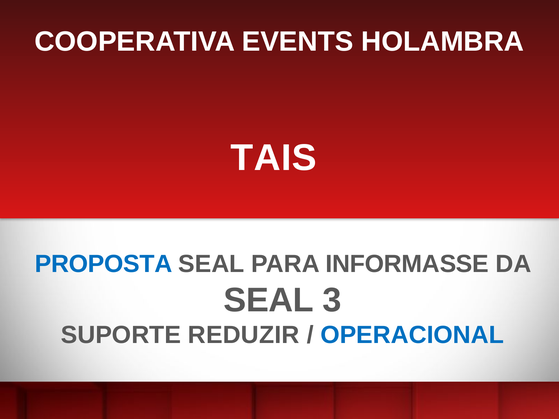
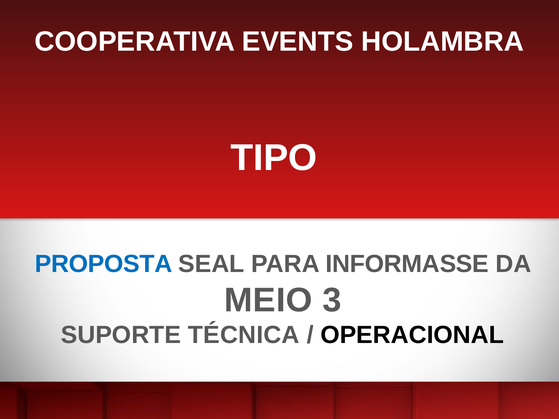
TAIS: TAIS -> TIPO (274, 158)
SEAL: SEAL -> MEIO (268, 300)
REDUZIR: REDUZIR -> TÉCNICA (244, 335)
OPERACIONAL colour: blue -> black (412, 335)
